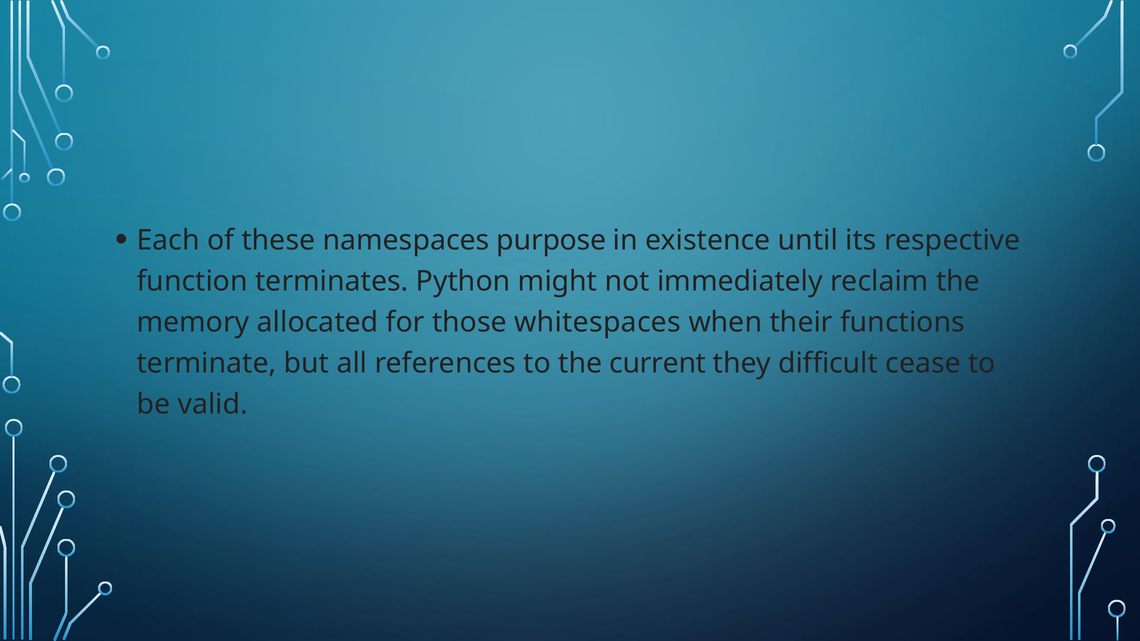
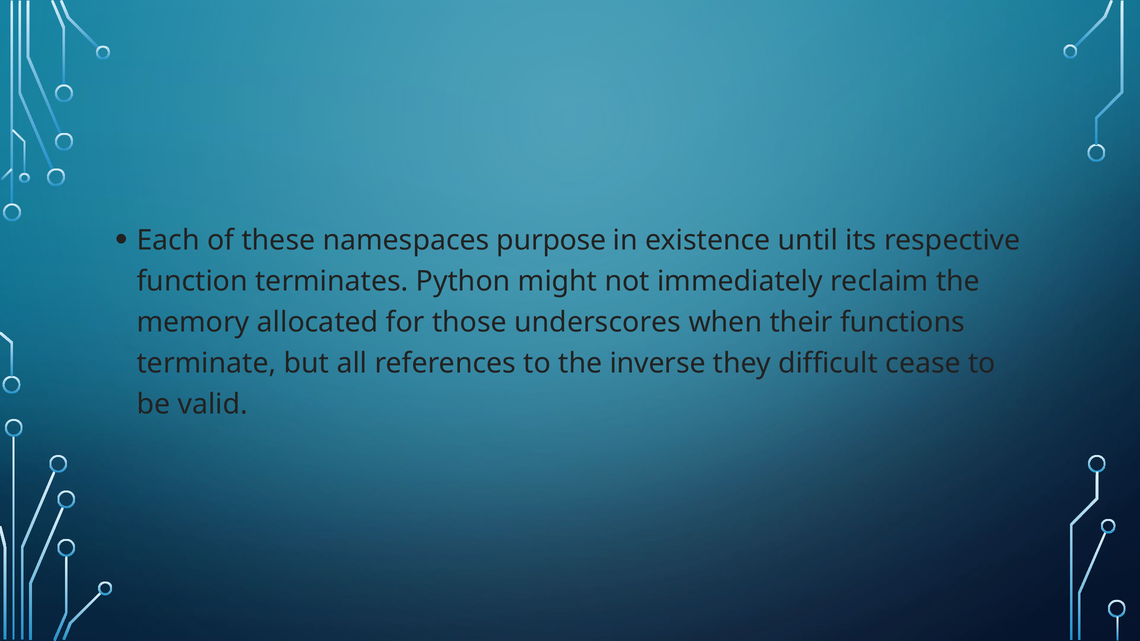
whitespaces: whitespaces -> underscores (598, 323)
current: current -> inverse (658, 364)
